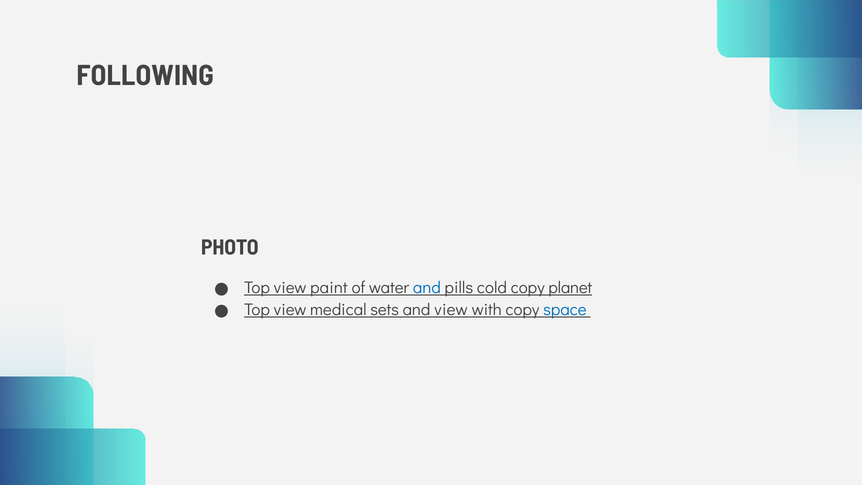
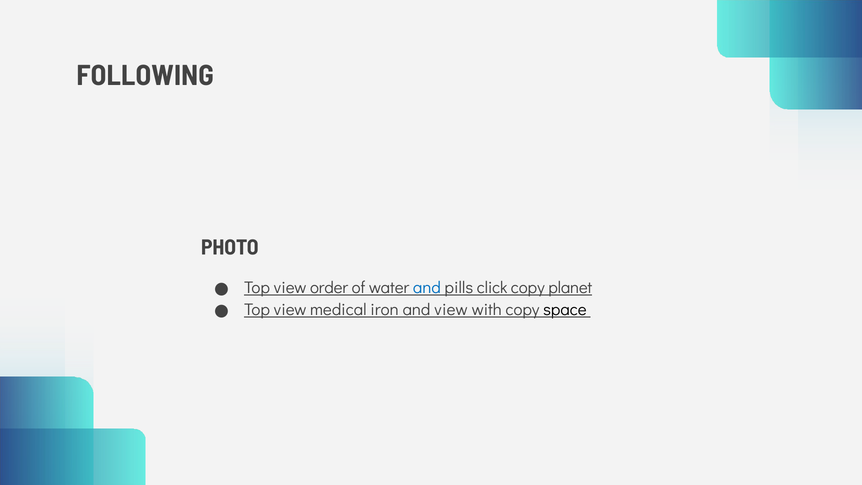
paint: paint -> order (329, 288)
cold: cold -> click (492, 288)
sets: sets -> iron (385, 310)
space colour: blue -> black (565, 310)
